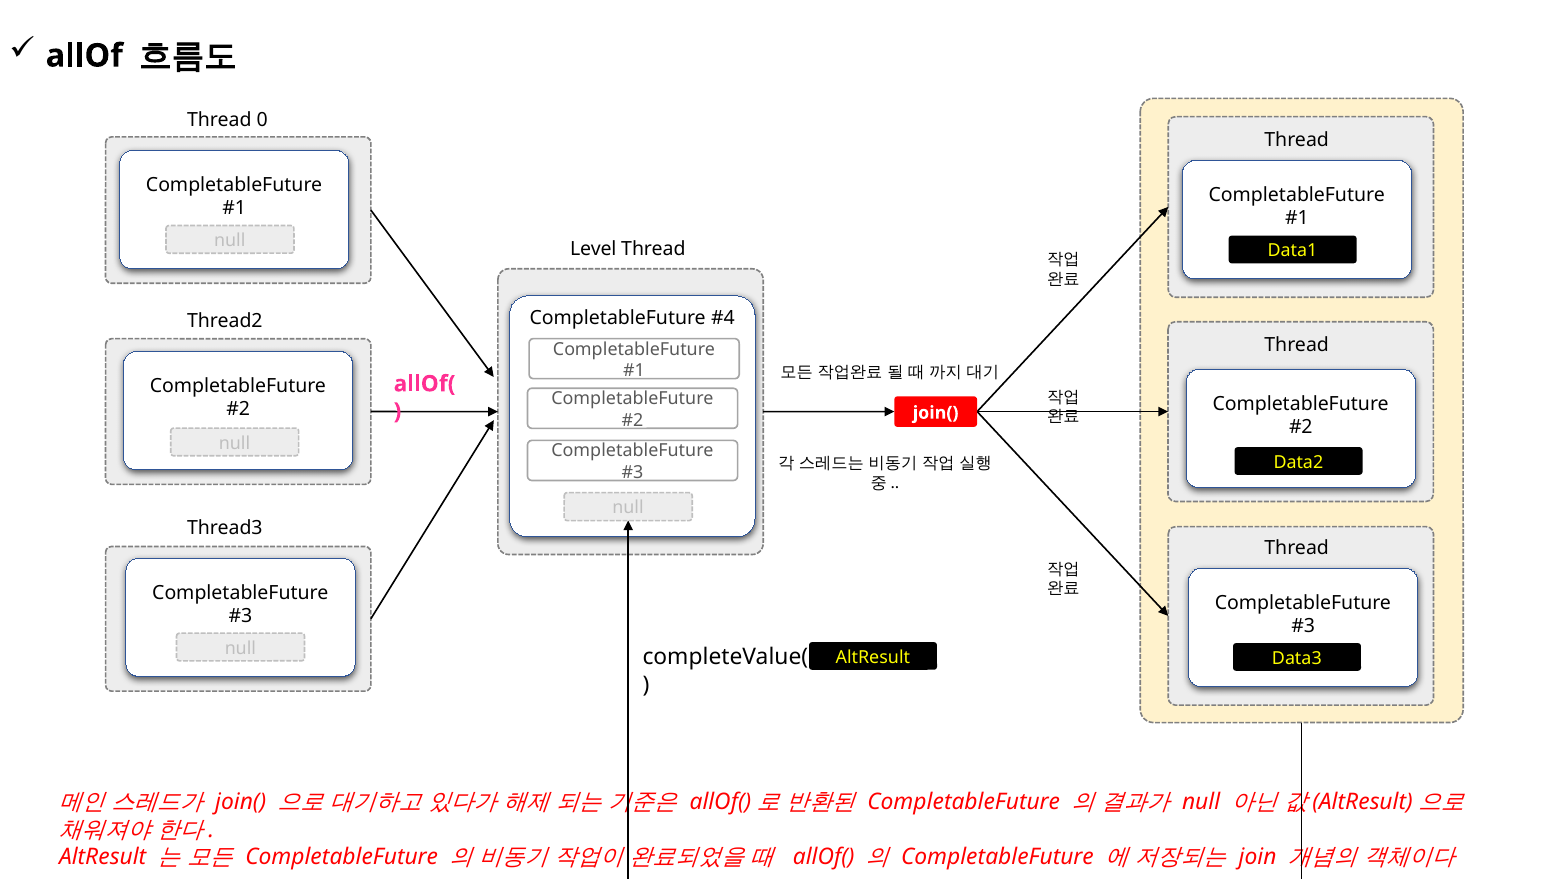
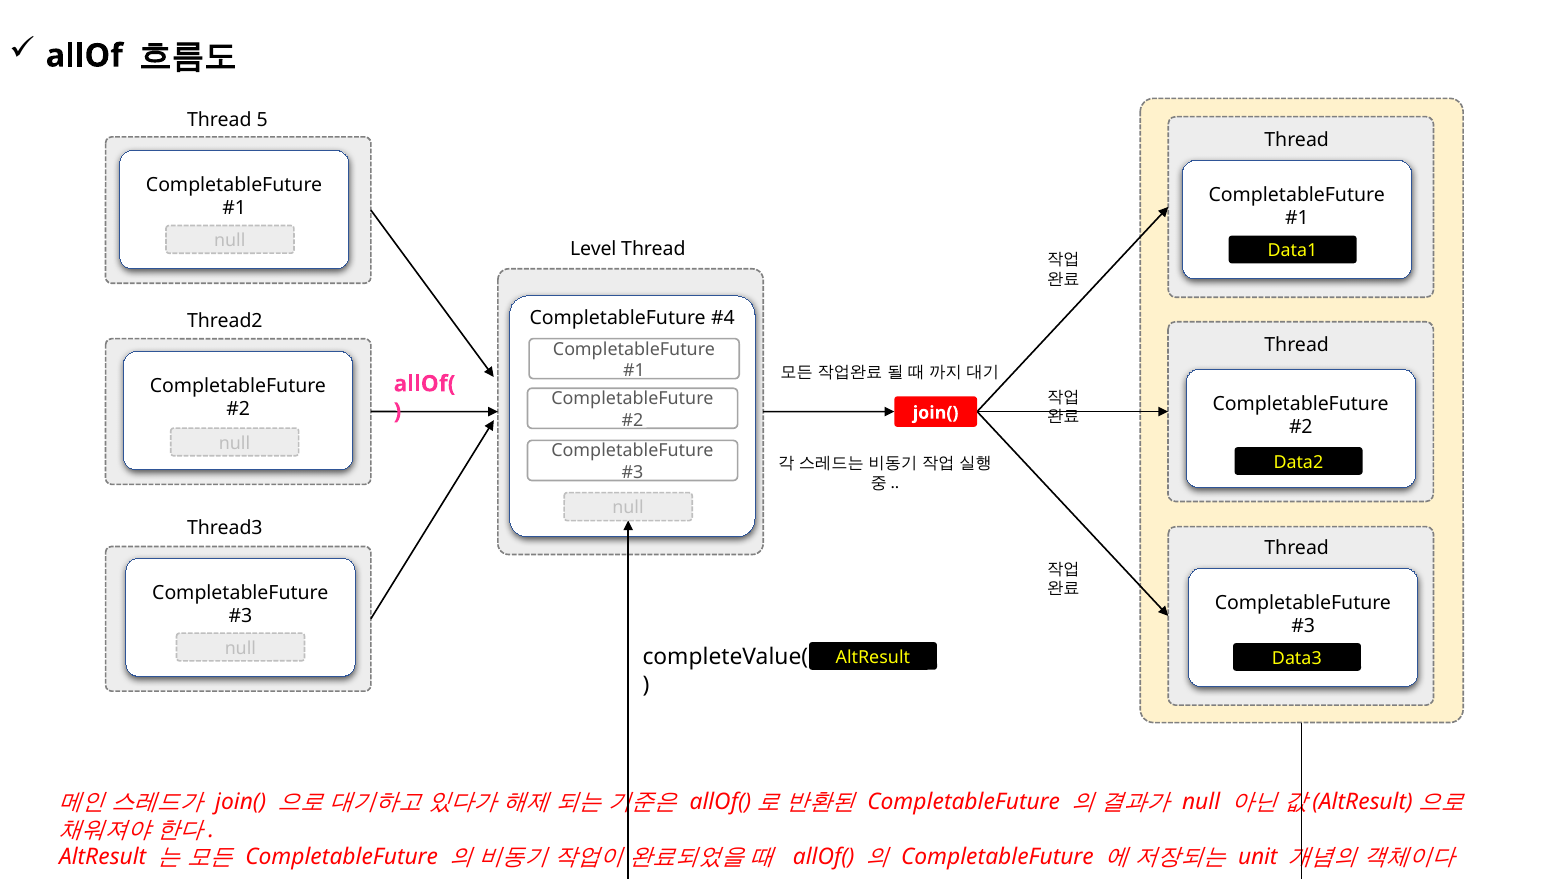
0: 0 -> 5 (262, 120)
join: join -> unit (1258, 857)
